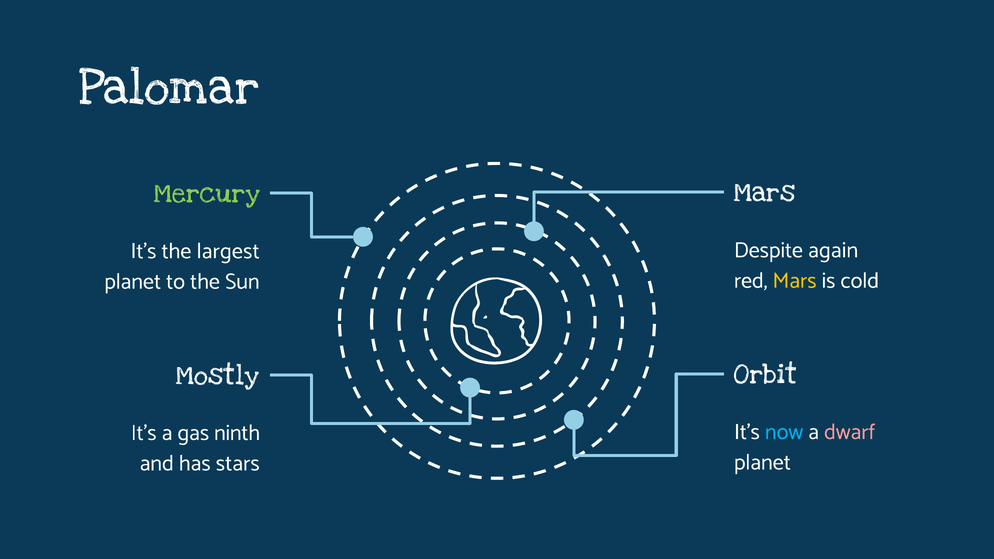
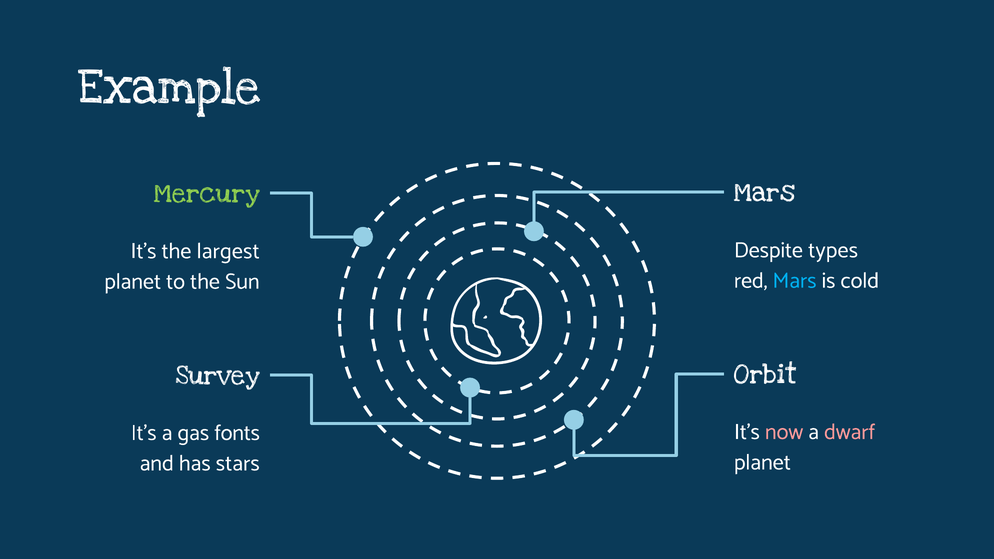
Palomar: Palomar -> Example (170, 87)
again: again -> types (833, 250)
Mars colour: yellow -> light blue (795, 281)
Mostly: Mostly -> Survey (218, 375)
now colour: light blue -> pink (784, 432)
ninth: ninth -> fonts (237, 433)
